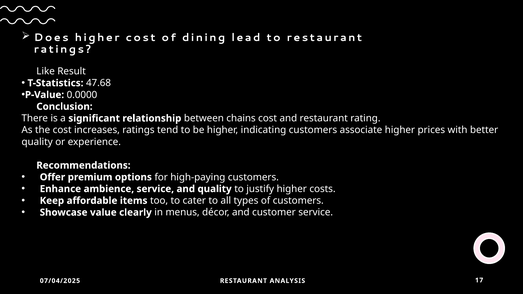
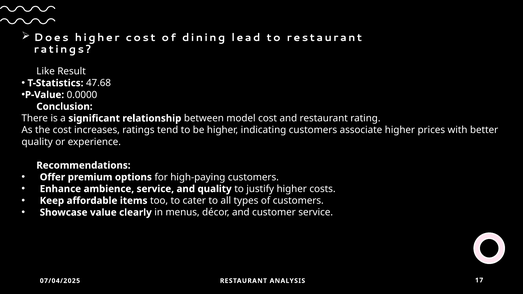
chains: chains -> model (241, 118)
